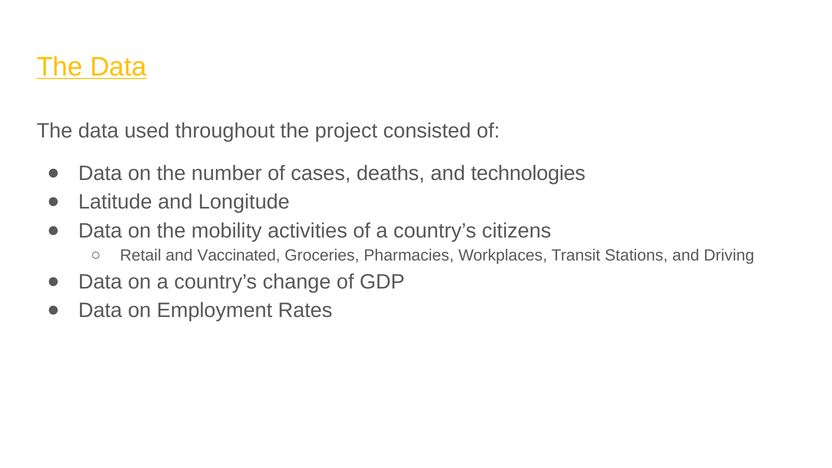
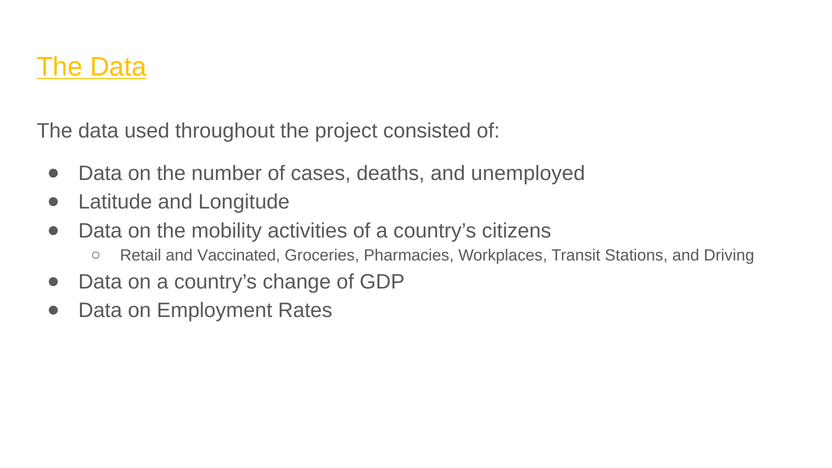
technologies: technologies -> unemployed (528, 173)
